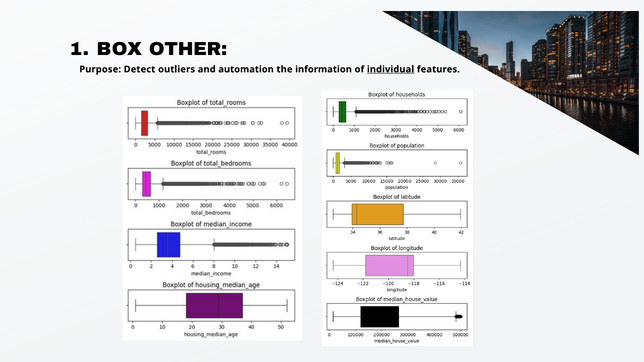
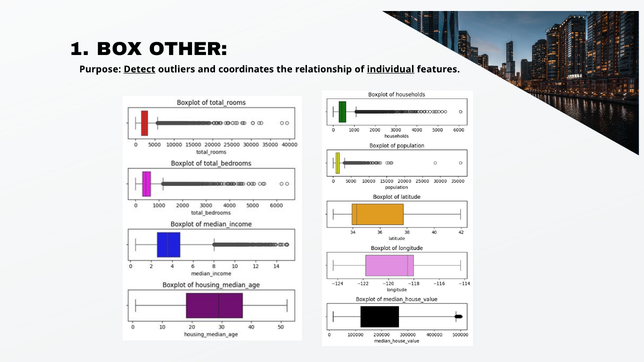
Detect underline: none -> present (140, 69)
automation: automation -> coordinates (246, 69)
information: information -> relationship (324, 69)
